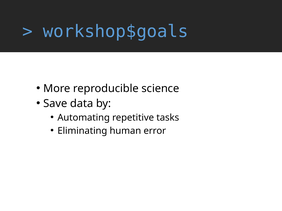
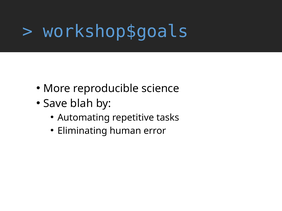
data: data -> blah (82, 104)
